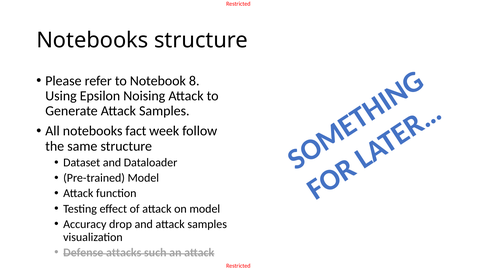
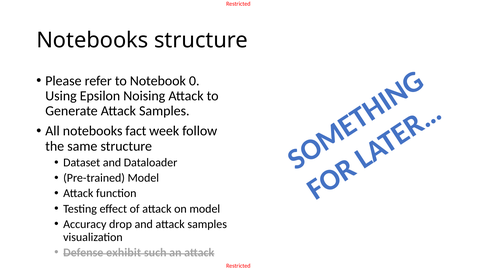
8: 8 -> 0 (194, 81)
attacks: attacks -> exhibit (124, 252)
